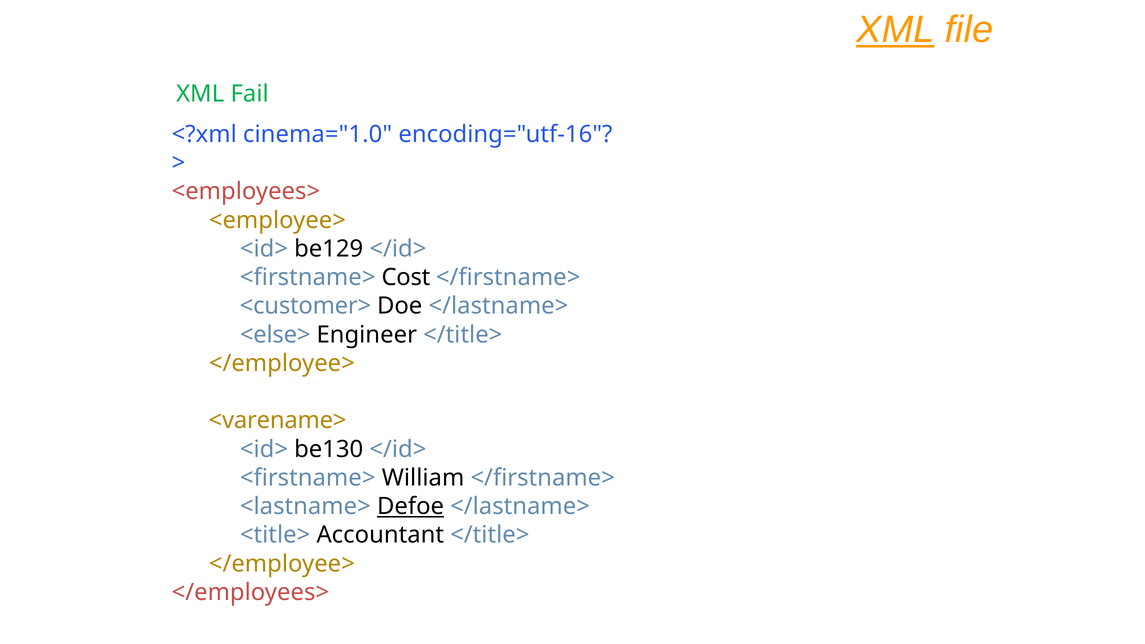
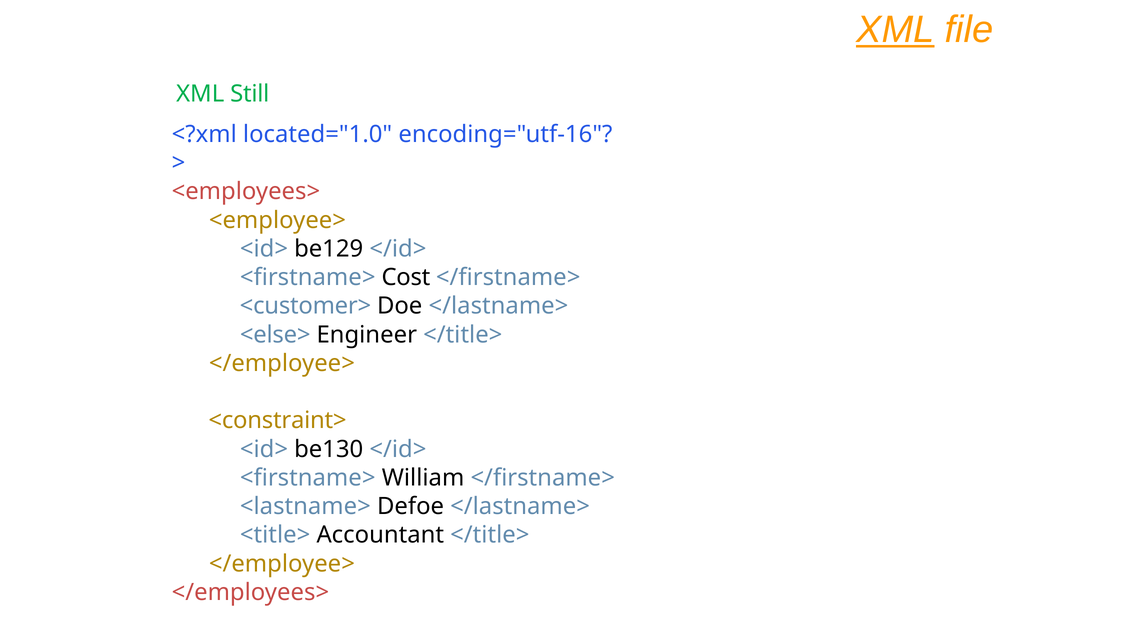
Fail: Fail -> Still (250, 94)
cinema="1.0: cinema="1.0 -> located="1.0 (318, 134)
<varename>: <varename> -> <constraint> (278, 421)
Defoe underline: present -> none (411, 507)
